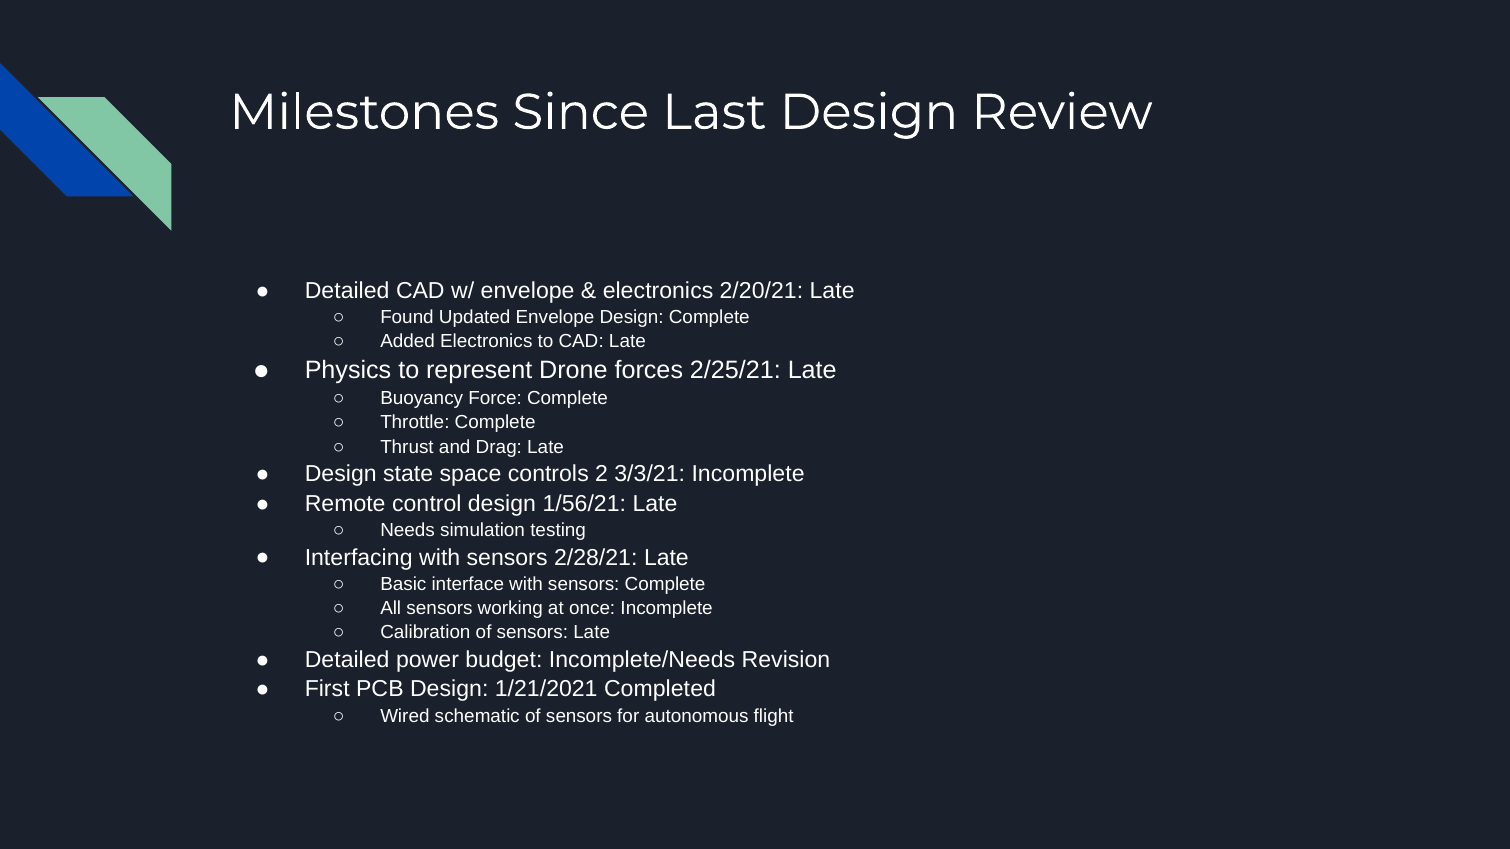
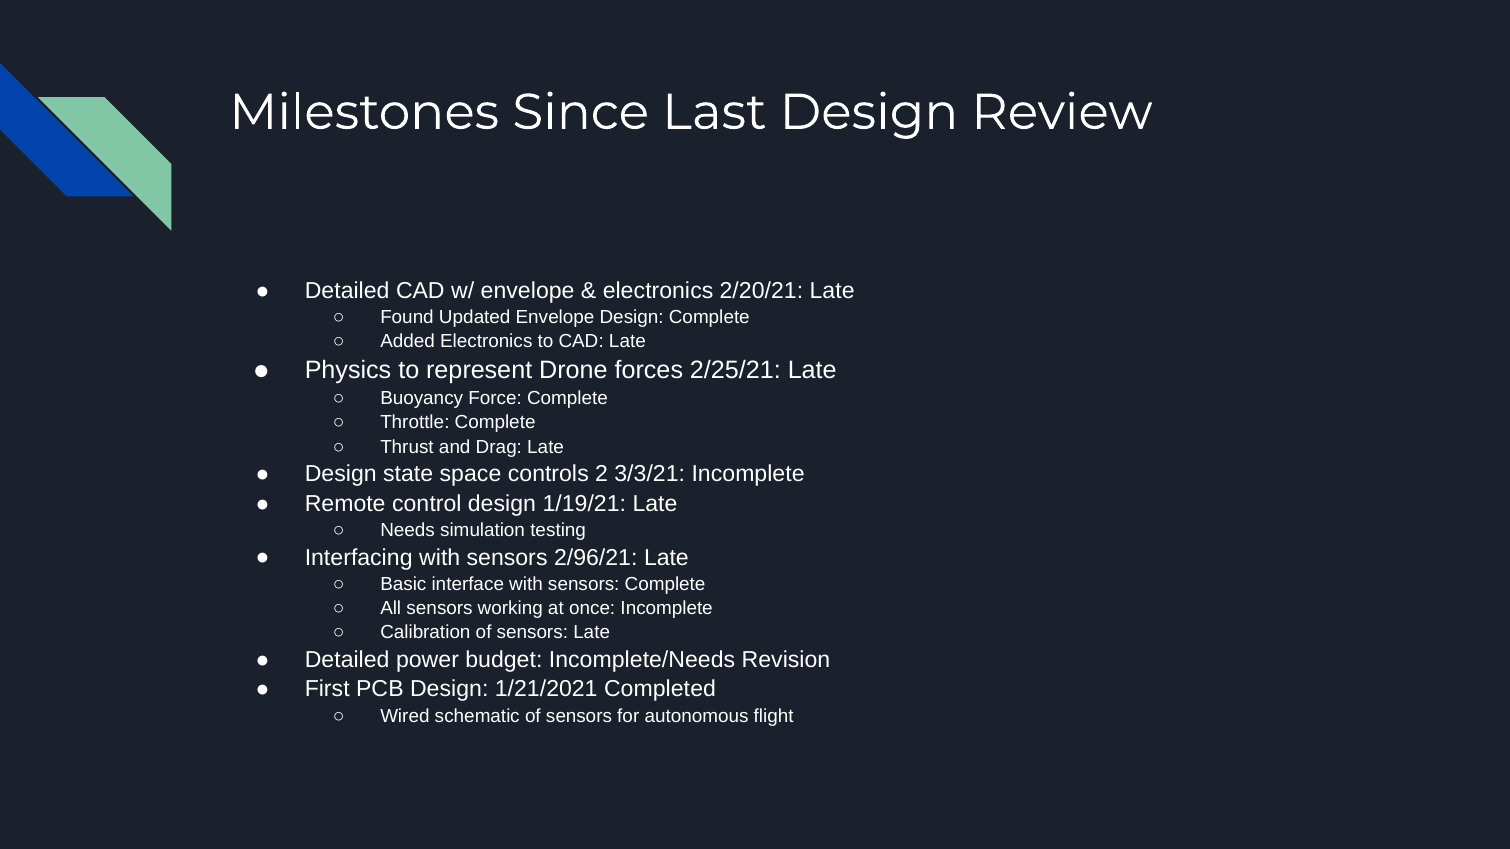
1/56/21: 1/56/21 -> 1/19/21 (584, 504)
2/28/21: 2/28/21 -> 2/96/21 (596, 558)
